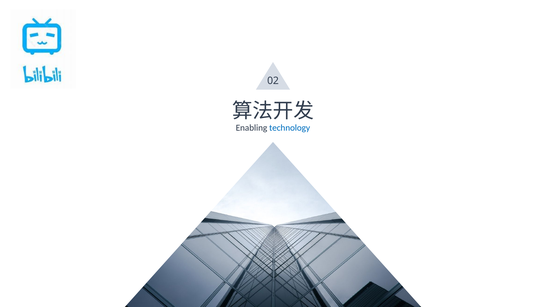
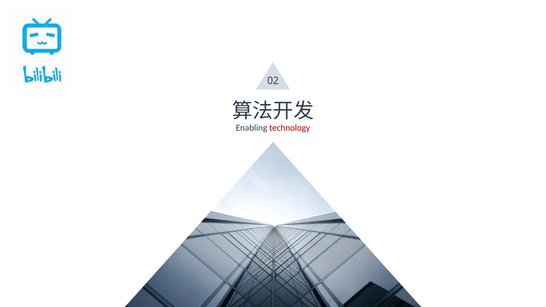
technology colour: blue -> red (290, 128)
